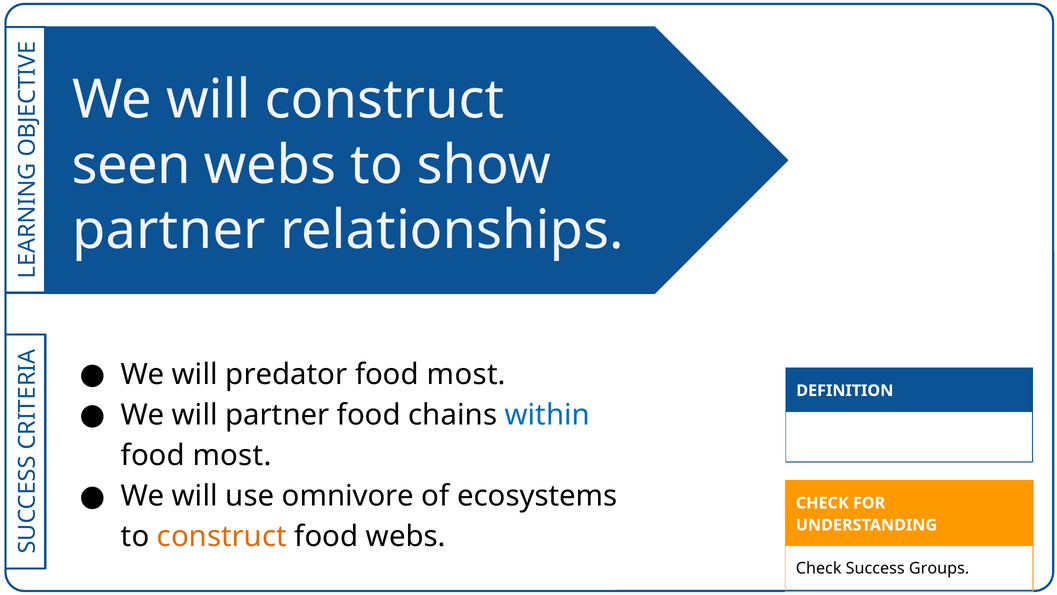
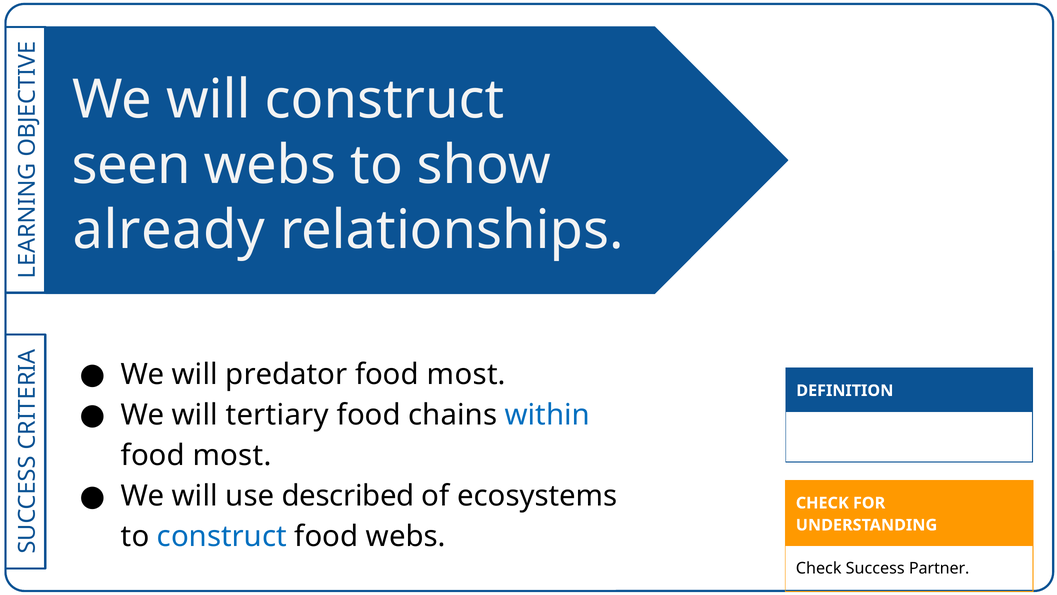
partner: partner -> already (169, 230)
will partner: partner -> tertiary (277, 415)
omnivore: omnivore -> described (348, 496)
construct colour: orange -> blue (222, 536)
Groups: Groups -> Partner (939, 568)
